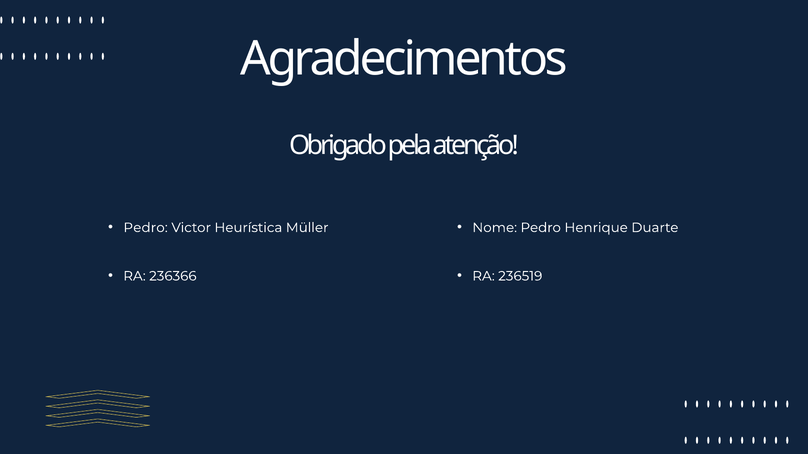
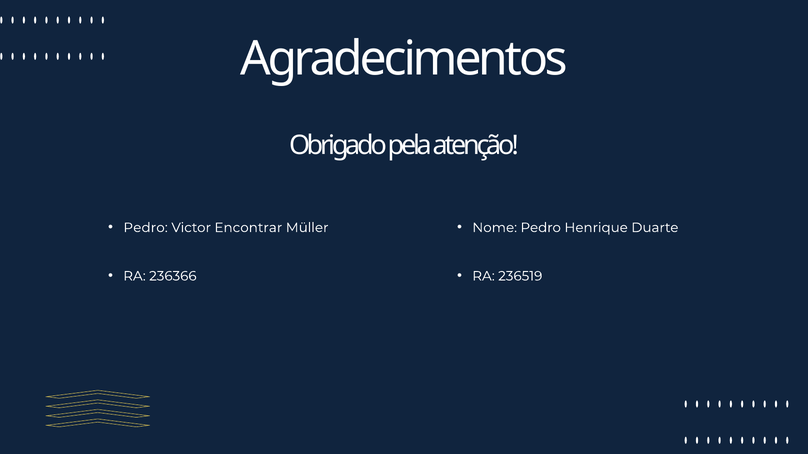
Heurística: Heurística -> Encontrar (248, 228)
